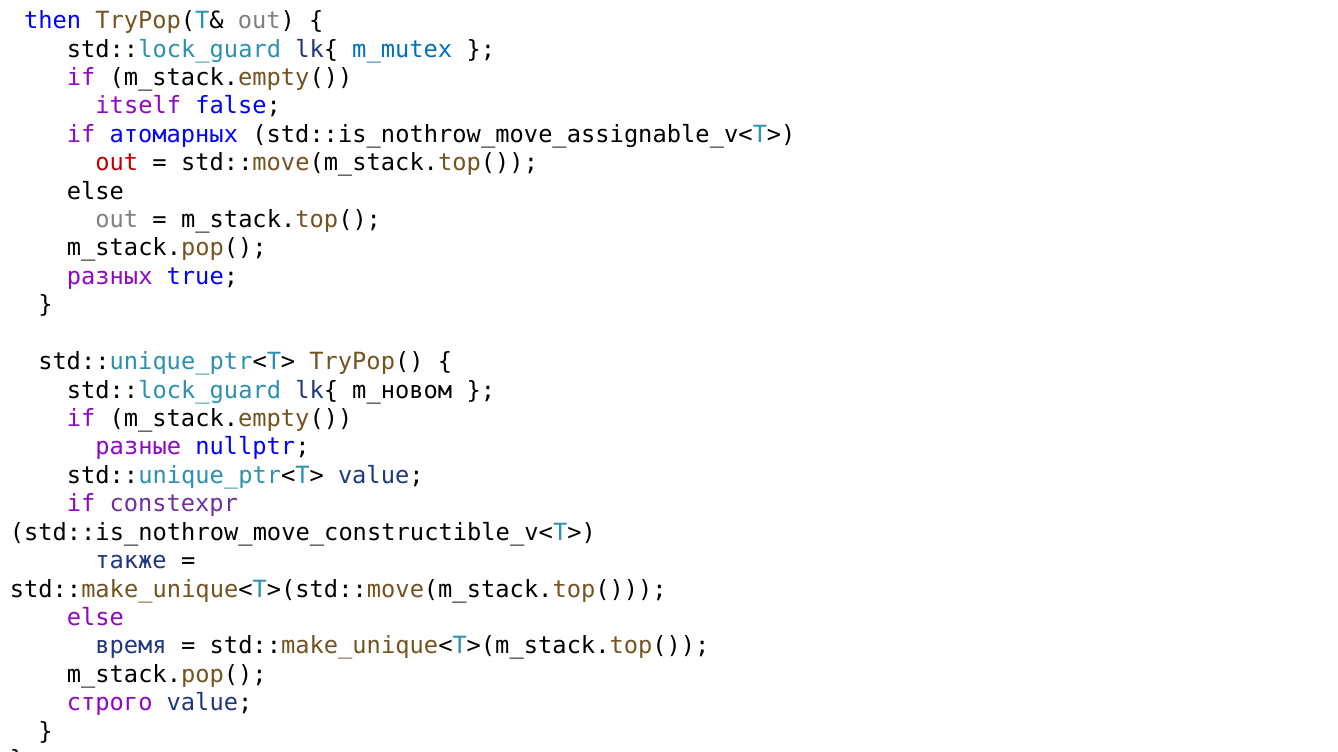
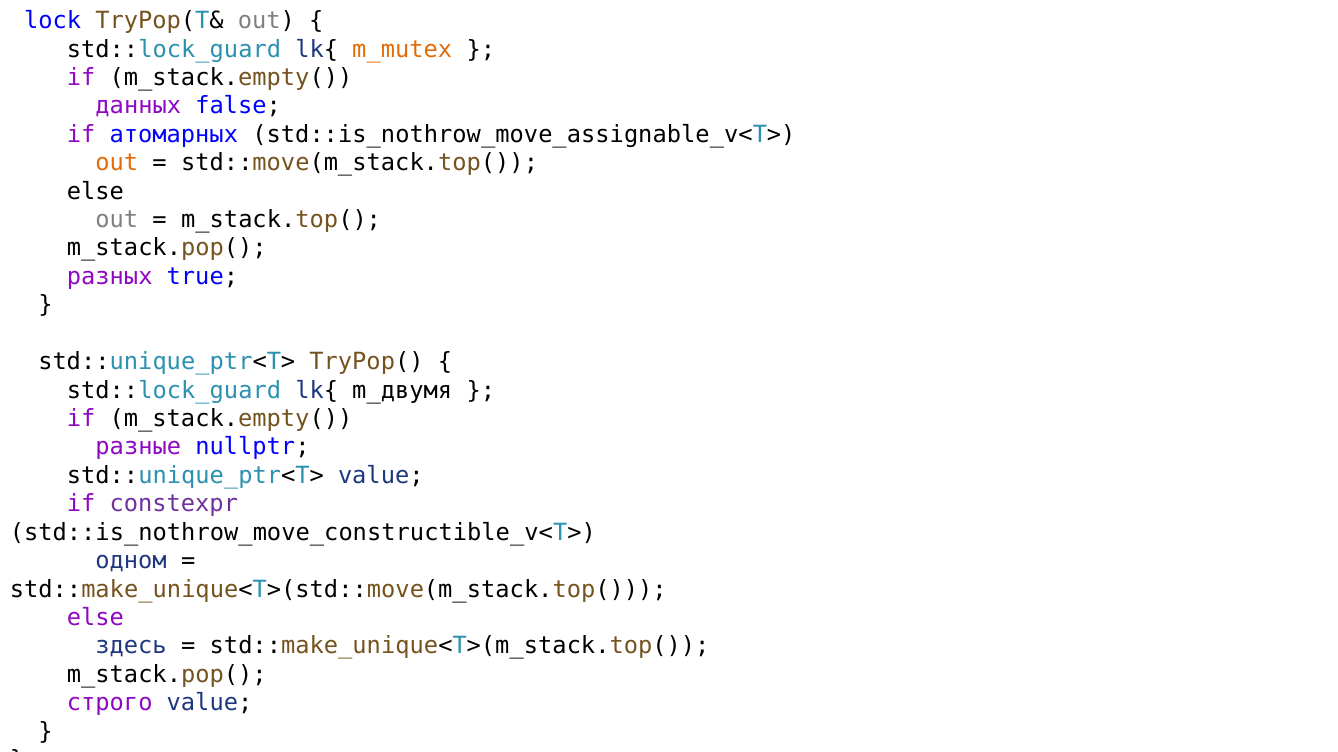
then: then -> lock (53, 21)
m_mutex colour: blue -> orange (402, 49)
itself: itself -> данных (138, 106)
out colour: red -> orange (117, 163)
m_новом: m_новом -> m_двумя (402, 391)
также: также -> одном (131, 561)
время: время -> здесь (131, 647)
